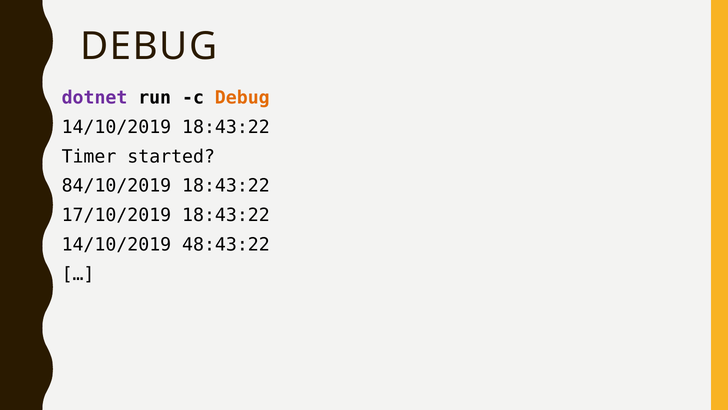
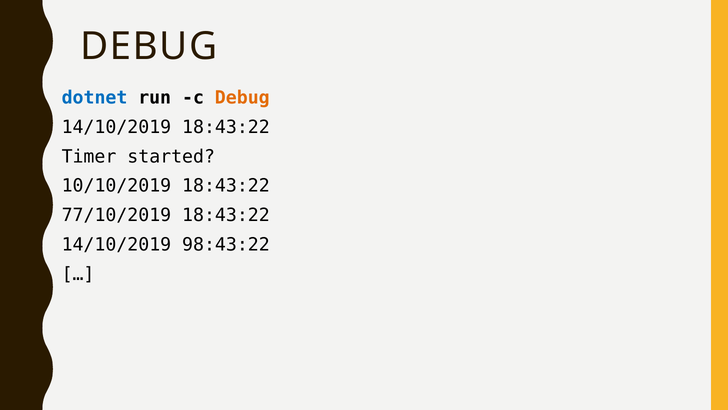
dotnet colour: purple -> blue (95, 98)
84/10/2019: 84/10/2019 -> 10/10/2019 (116, 186)
17/10/2019: 17/10/2019 -> 77/10/2019 (116, 215)
48:43:22: 48:43:22 -> 98:43:22 (226, 244)
